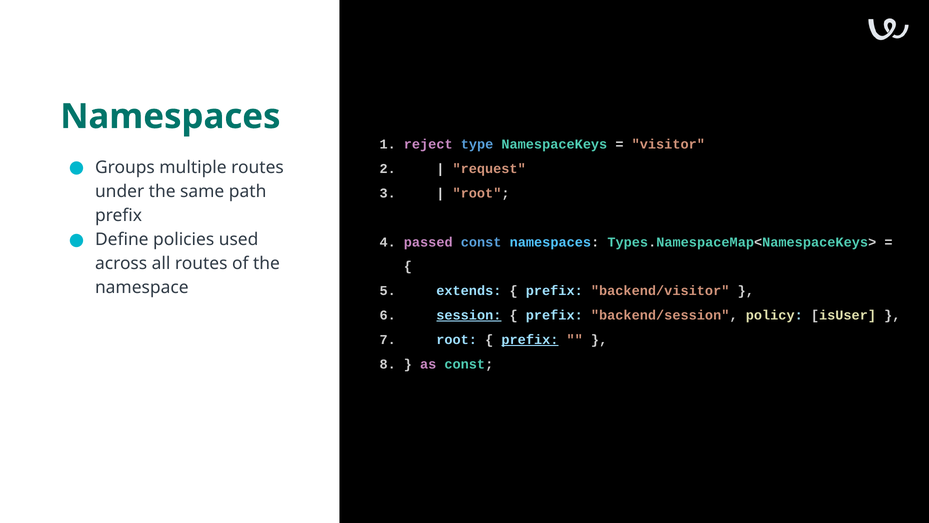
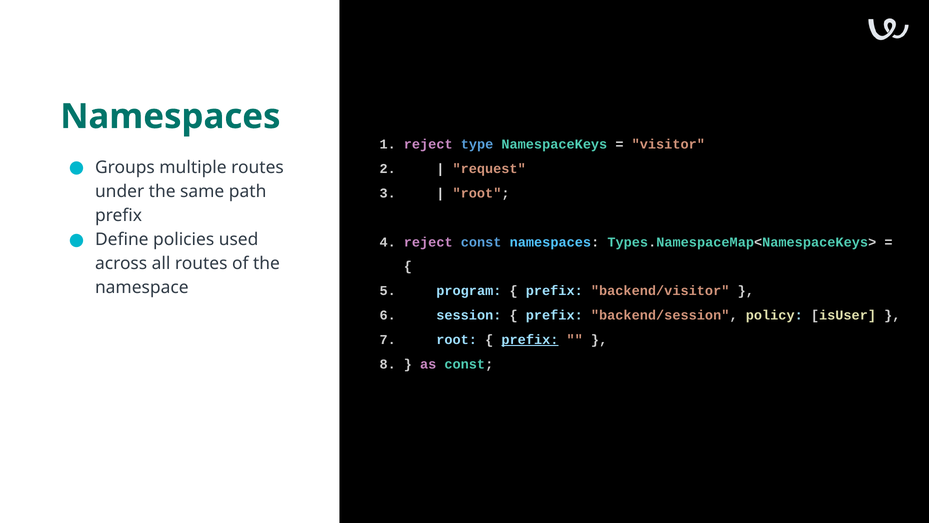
passed: passed -> reject (428, 242)
extends: extends -> program (469, 291)
session underline: present -> none (469, 315)
